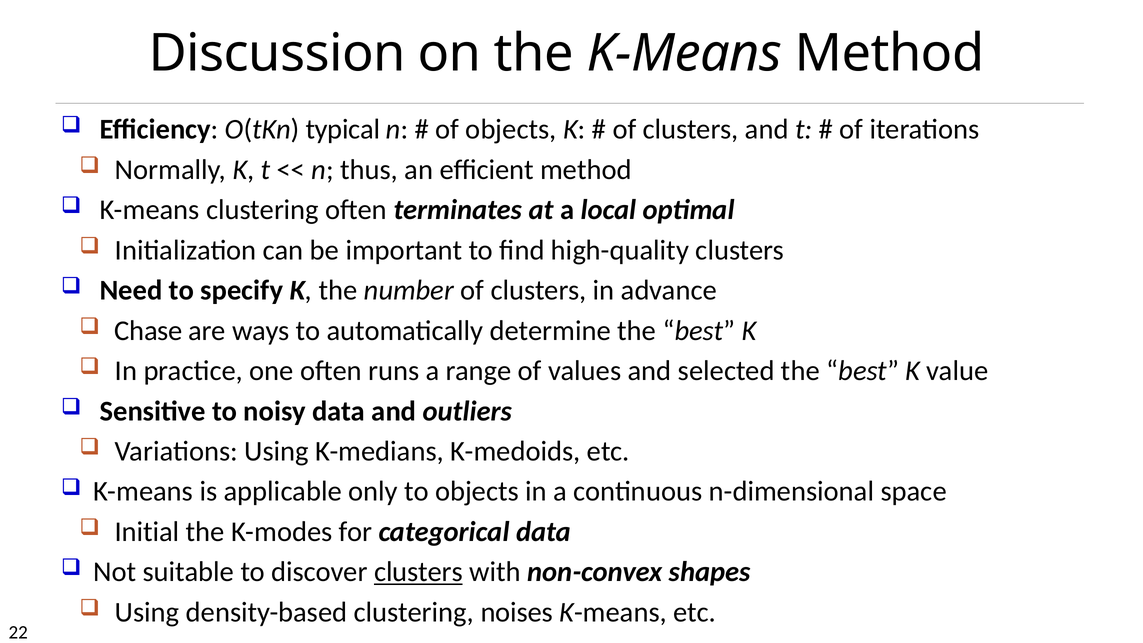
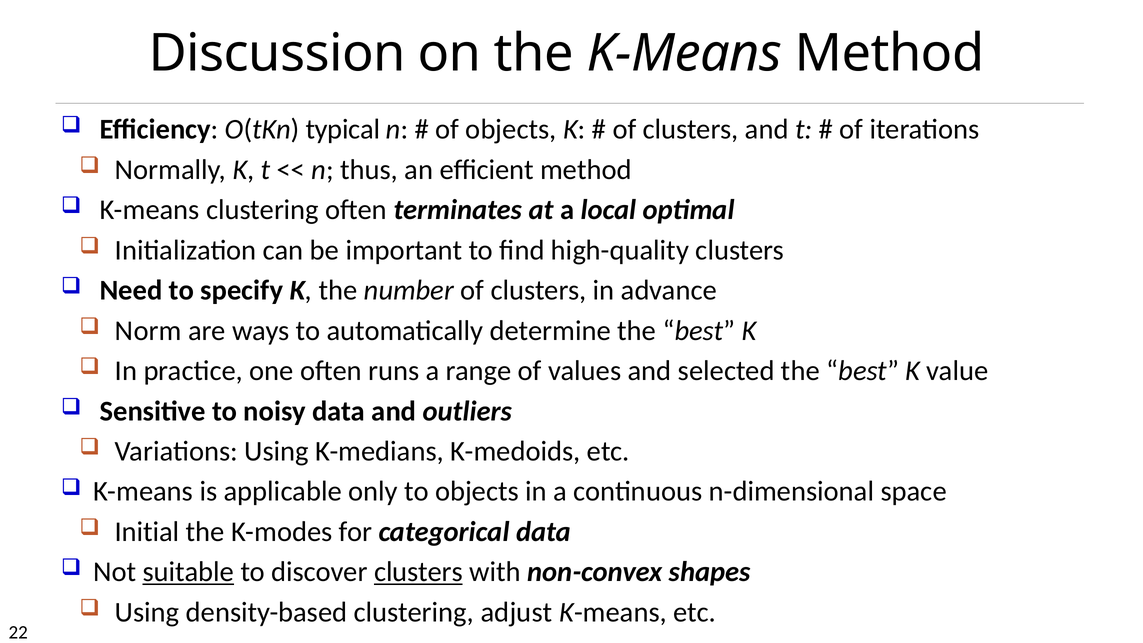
Chase: Chase -> Norm (148, 331)
suitable underline: none -> present (188, 572)
noises: noises -> adjust (517, 612)
